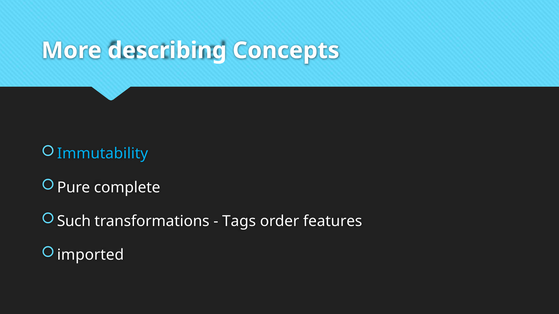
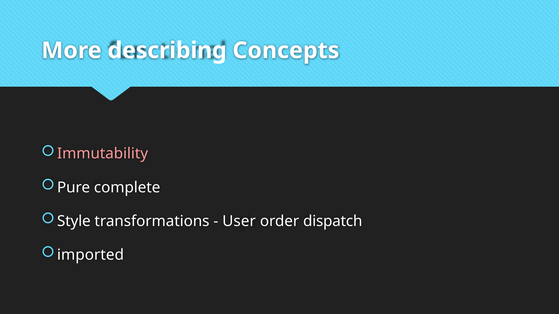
Immutability colour: light blue -> pink (103, 154)
Such: Such -> Style (74, 221)
Tags: Tags -> User (239, 221)
features: features -> dispatch (333, 221)
